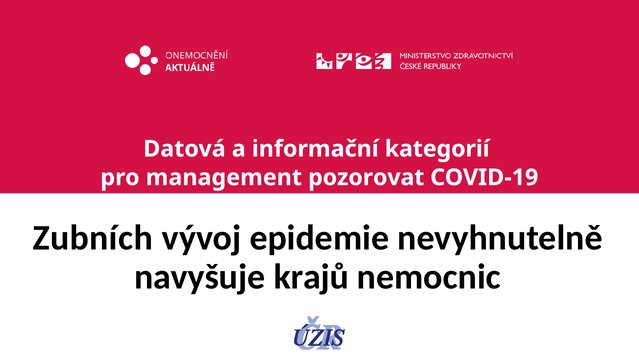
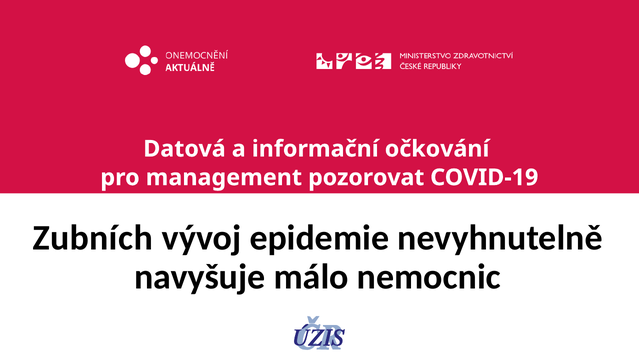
kategorií: kategorií -> očkování (437, 149)
krajů: krajů -> málo (311, 277)
